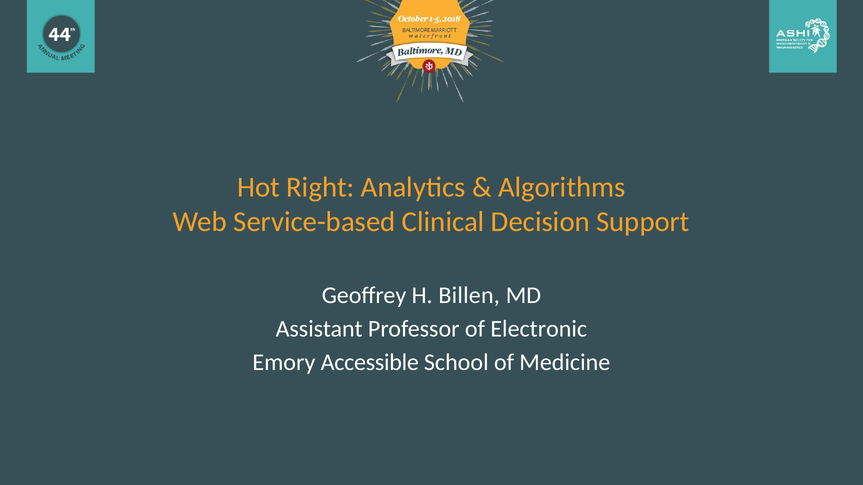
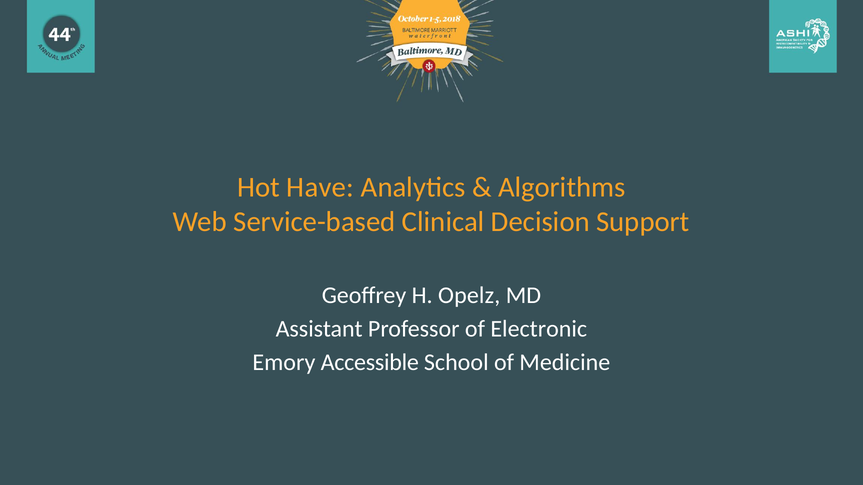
Right: Right -> Have (320, 188)
Billen: Billen -> Opelz (469, 295)
